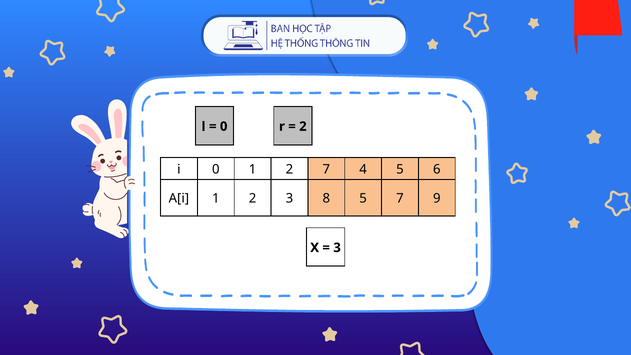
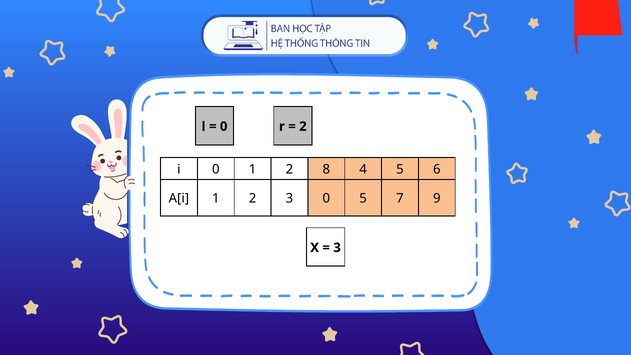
2 7: 7 -> 8 (326, 169)
3 8: 8 -> 0 (326, 198)
